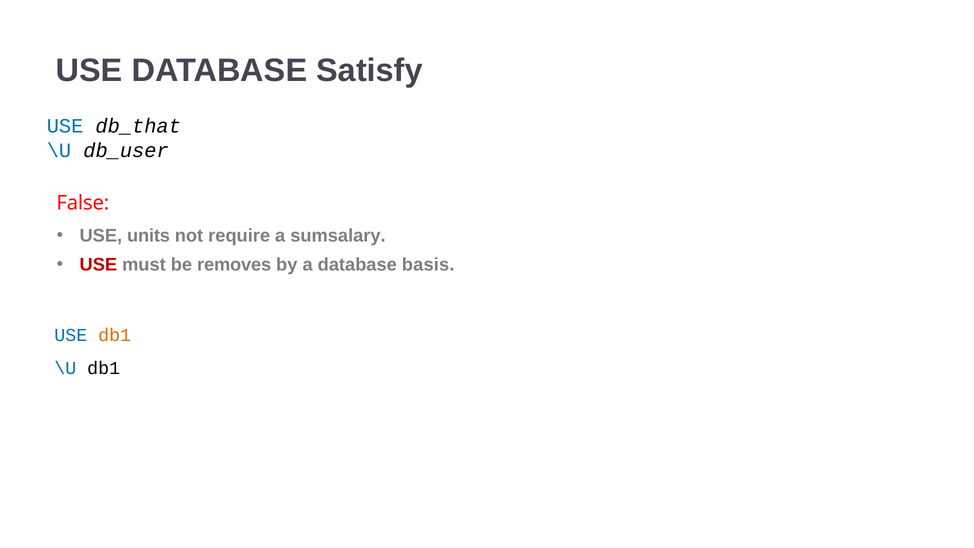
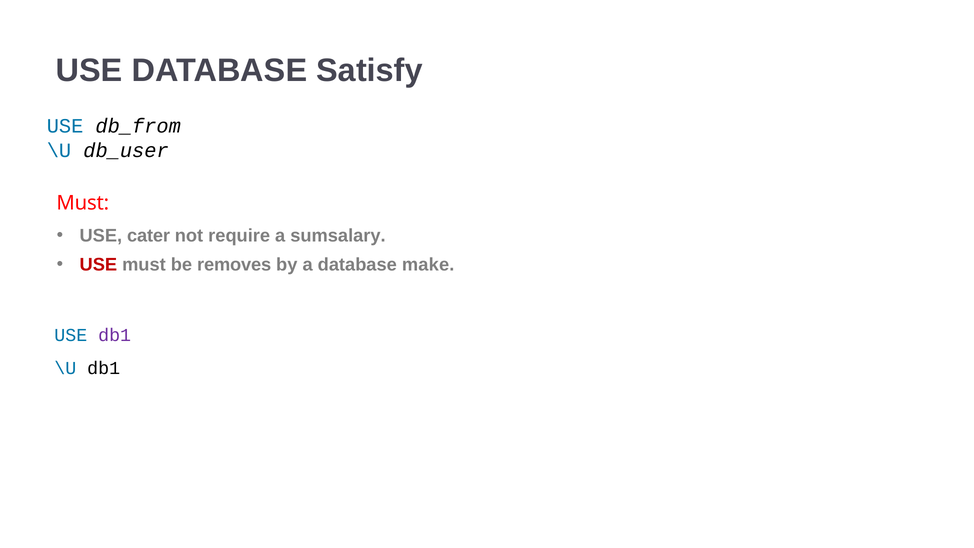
db_that: db_that -> db_from (138, 126)
False: False -> Must (83, 203)
units: units -> cater (149, 235)
basis: basis -> make (428, 265)
db1 colour: orange -> purple (115, 335)
